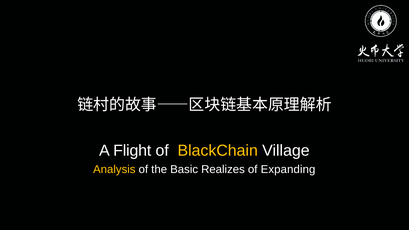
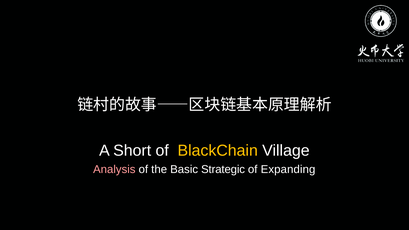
Flight: Flight -> Short (132, 151)
Analysis colour: yellow -> pink (114, 169)
Realizes: Realizes -> Strategic (223, 169)
